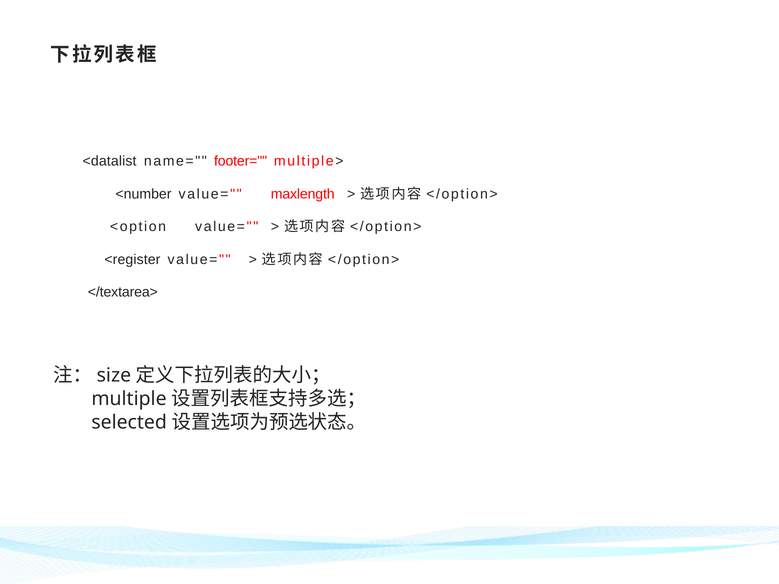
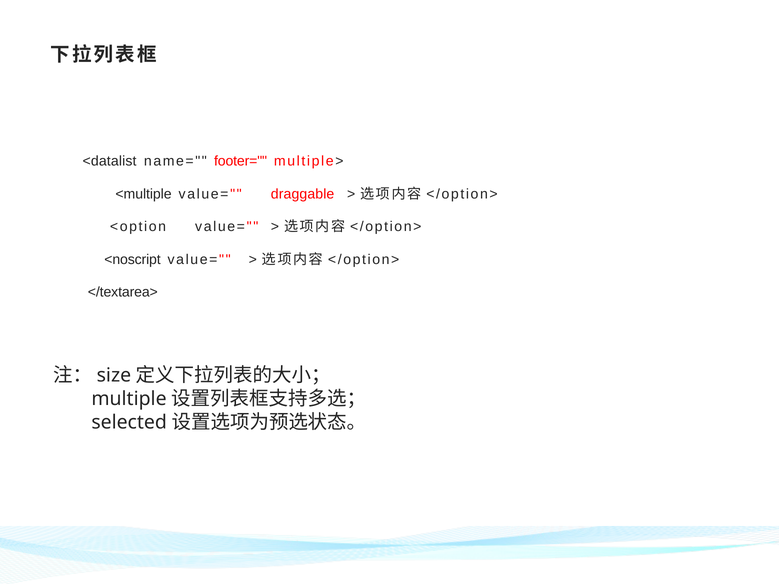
<number: <number -> <multiple (144, 194)
maxlength: maxlength -> draggable (303, 194)
<register: <register -> <noscript (133, 260)
